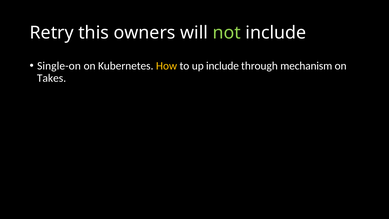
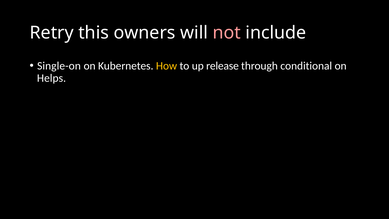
not colour: light green -> pink (227, 33)
up include: include -> release (222, 66)
mechanism: mechanism -> conditional (306, 66)
Takes: Takes -> Helps (51, 78)
